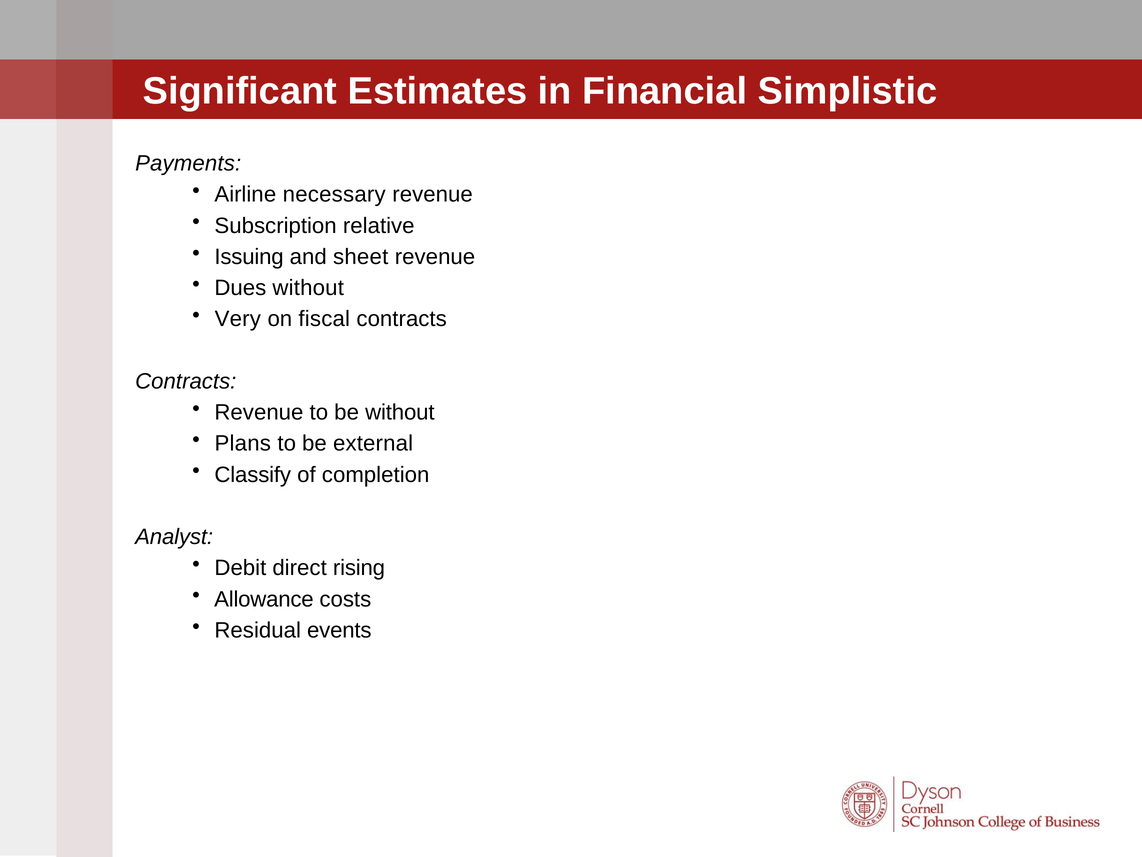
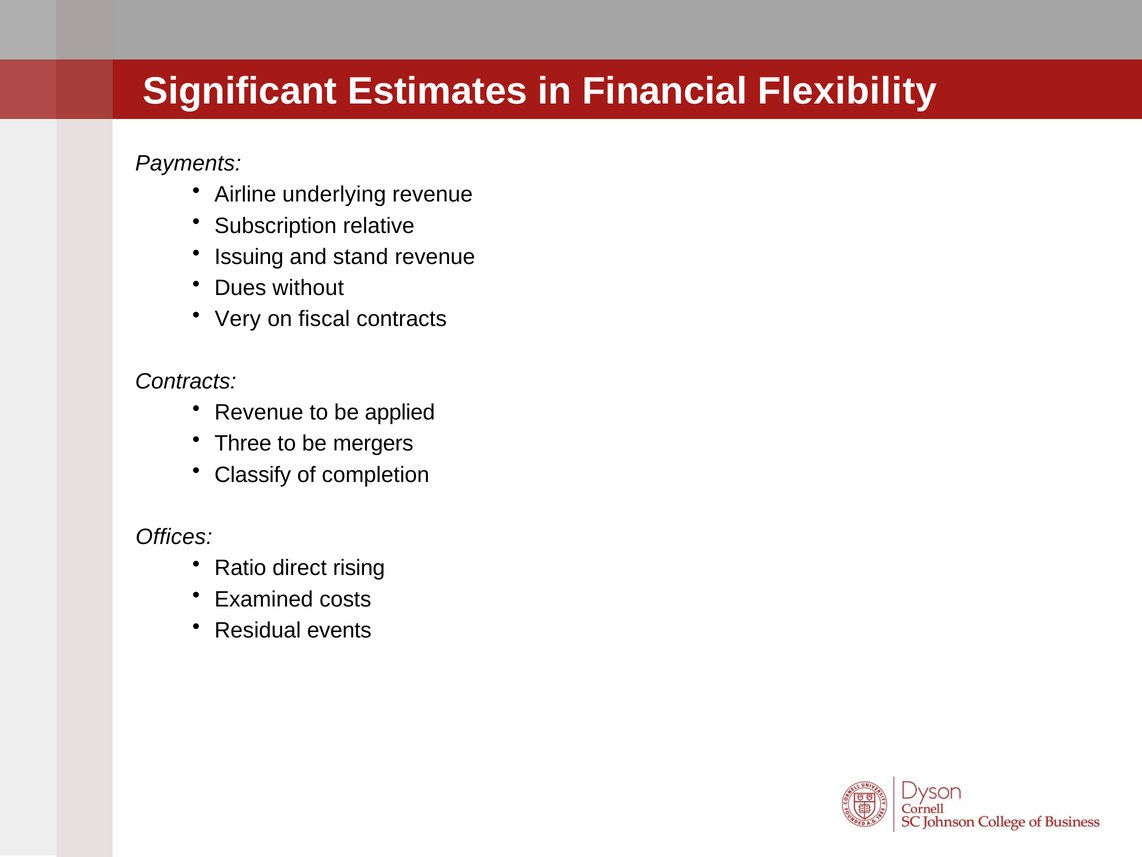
Simplistic: Simplistic -> Flexibility (847, 91)
necessary: necessary -> underlying (334, 194)
sheet: sheet -> stand (361, 257)
be without: without -> applied (400, 412)
Plans: Plans -> Three (243, 443)
external: external -> mergers (373, 443)
Analyst: Analyst -> Offices (174, 537)
Debit: Debit -> Ratio (240, 568)
Allowance: Allowance -> Examined (264, 599)
